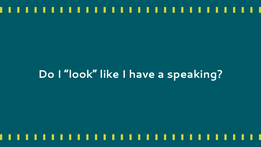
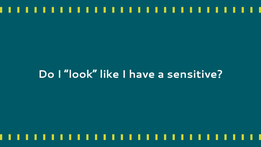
speaking: speaking -> sensitive (195, 74)
